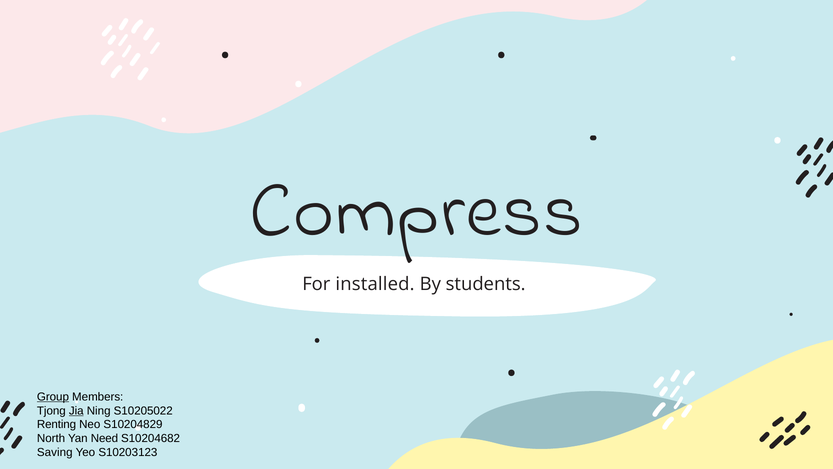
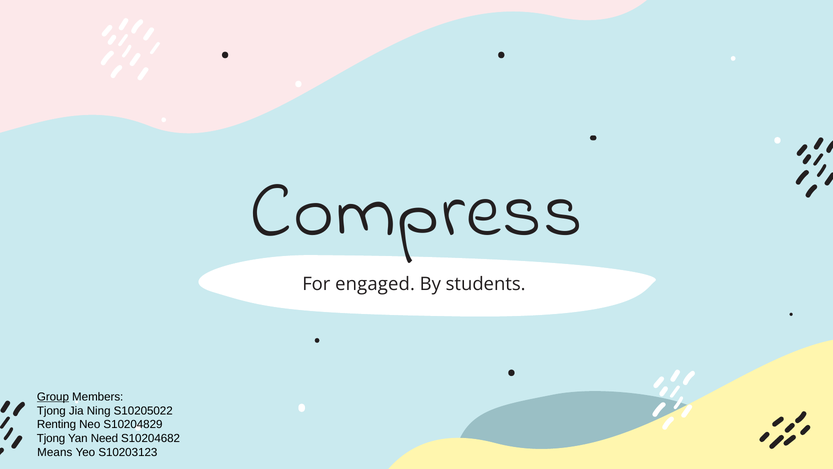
installed: installed -> engaged (375, 284)
Jia underline: present -> none (76, 410)
North: North -> Tjong (51, 438)
Saving: Saving -> Means (55, 452)
